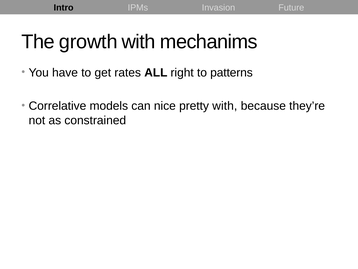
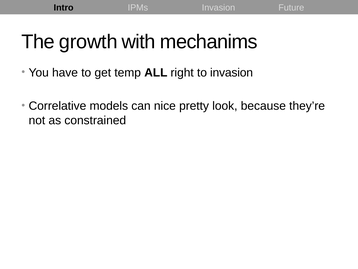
rates: rates -> temp (128, 72)
to patterns: patterns -> invasion (232, 72)
pretty with: with -> look (225, 106)
